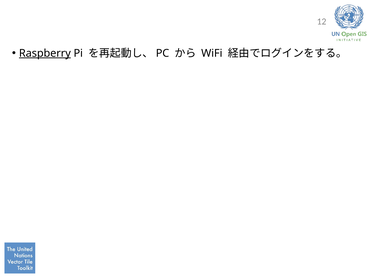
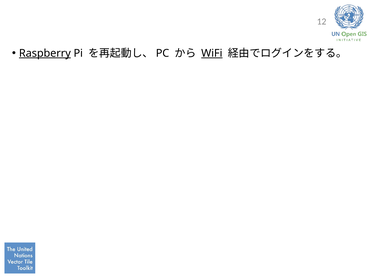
WiFi underline: none -> present (212, 53)
